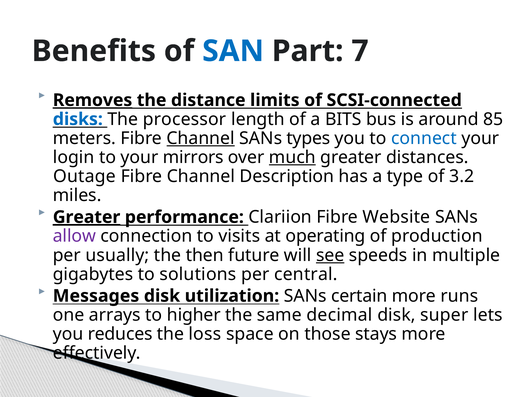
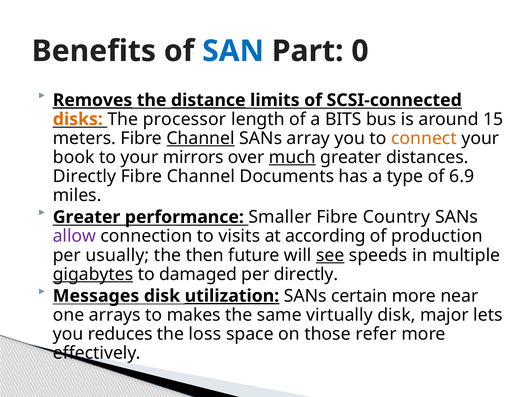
7: 7 -> 0 (360, 51)
distance underline: none -> present (208, 100)
disks colour: blue -> orange (78, 119)
85: 85 -> 15 (493, 119)
types: types -> array (308, 138)
connect colour: blue -> orange (424, 138)
login: login -> book (74, 157)
Outage: Outage -> Directly (85, 176)
Description: Description -> Documents (287, 176)
3.2: 3.2 -> 6.9 (462, 176)
Greater underline: present -> none (87, 217)
Clariion: Clariion -> Smaller (280, 217)
Website: Website -> Country (396, 217)
operating: operating -> according (326, 236)
gigabytes underline: none -> present (93, 274)
solutions: solutions -> damaged (198, 274)
per central: central -> directly (306, 274)
utilization underline: none -> present (232, 296)
runs: runs -> near (459, 296)
higher: higher -> makes (194, 315)
decimal: decimal -> virtually (340, 315)
super: super -> major (444, 315)
stays: stays -> refer (376, 334)
